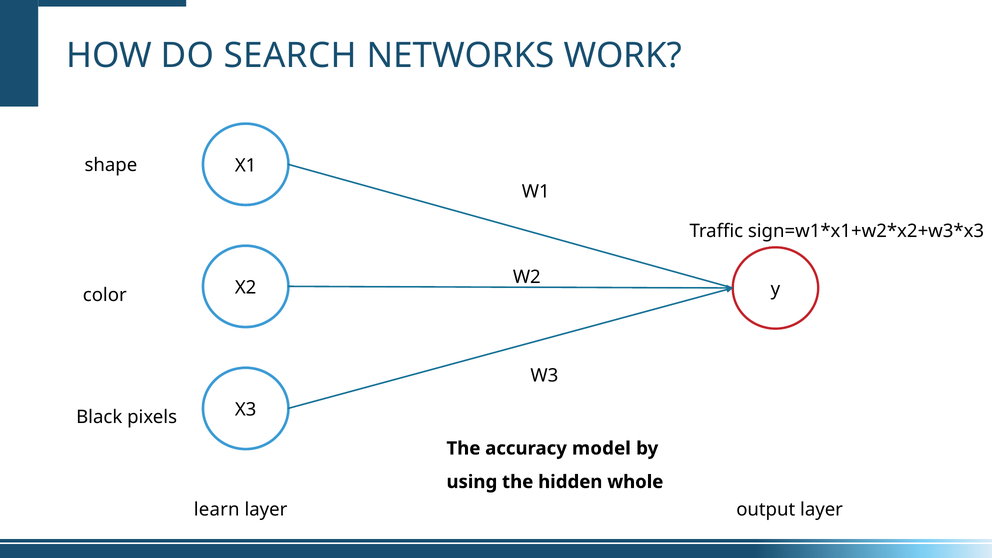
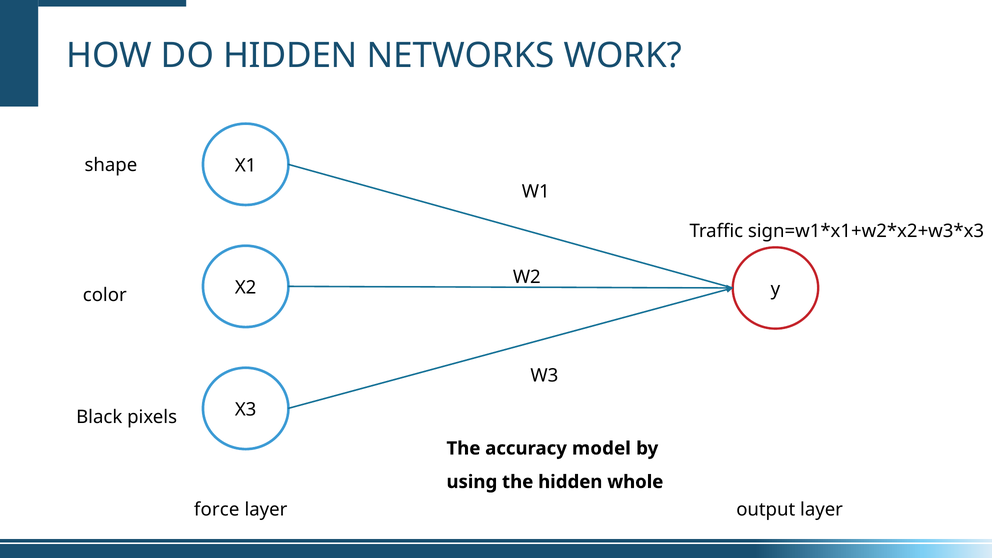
DO SEARCH: SEARCH -> HIDDEN (290, 56)
learn: learn -> force (217, 510)
